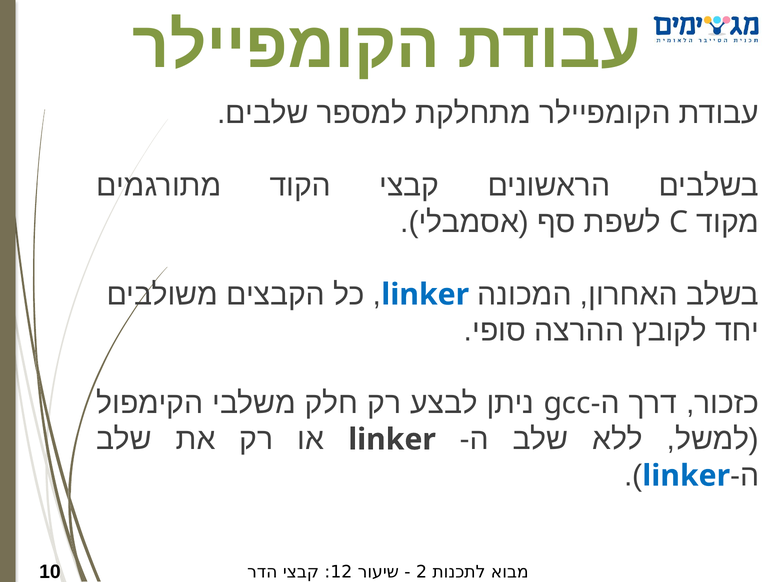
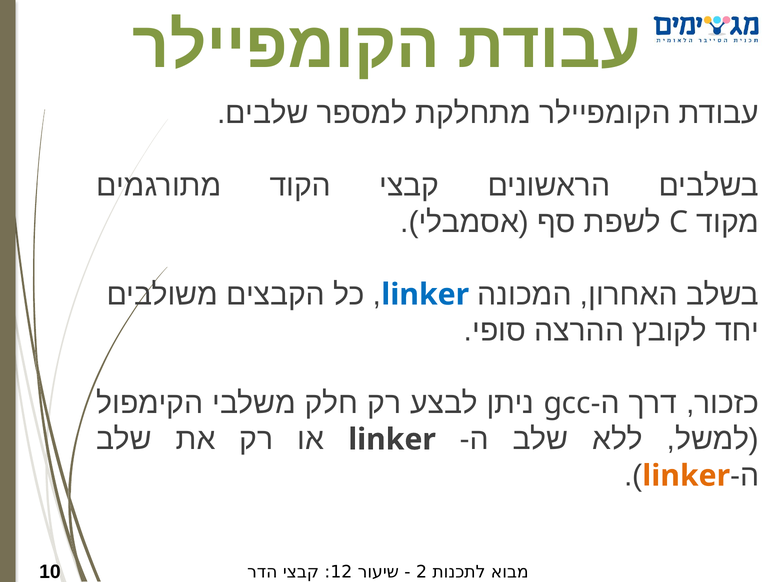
linker colour: blue -> orange (686, 476)
